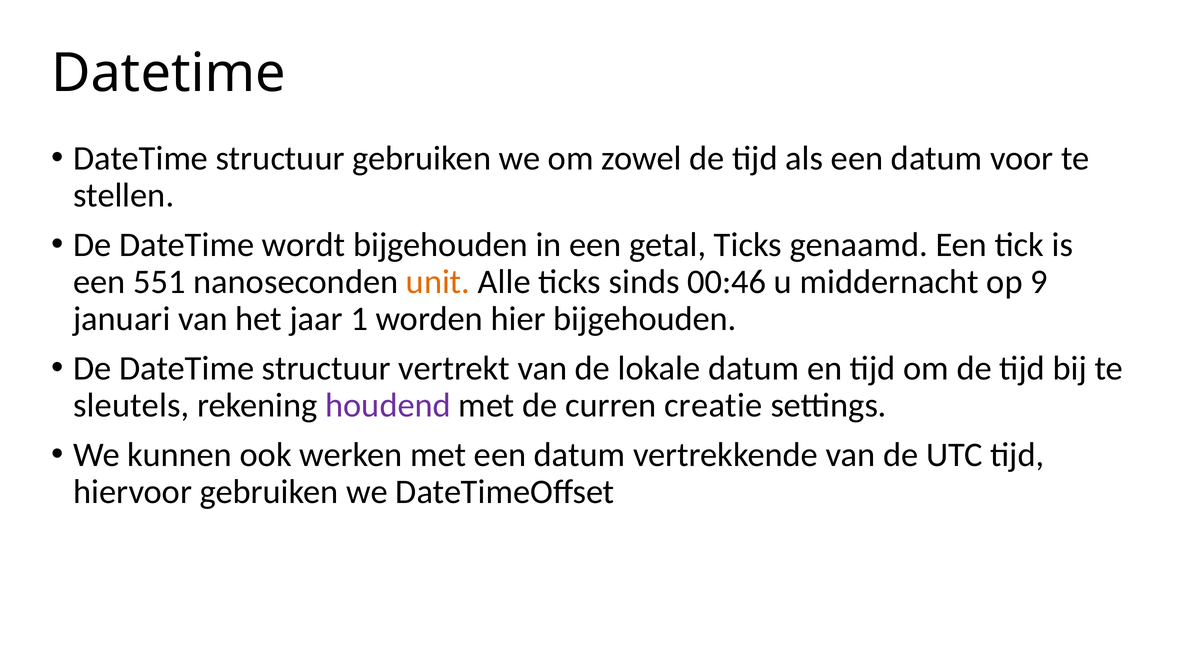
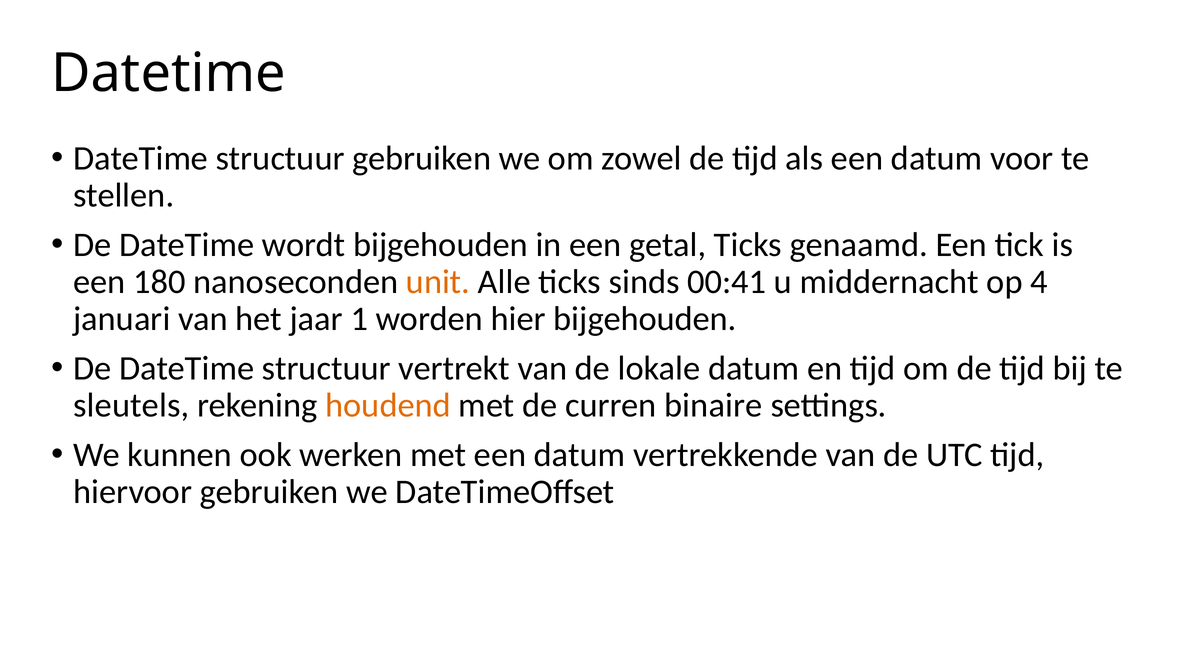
551: 551 -> 180 (159, 282)
00:46: 00:46 -> 00:41 (727, 282)
9: 9 -> 4 (1039, 282)
houdend colour: purple -> orange (388, 406)
creatie: creatie -> binaire (713, 406)
